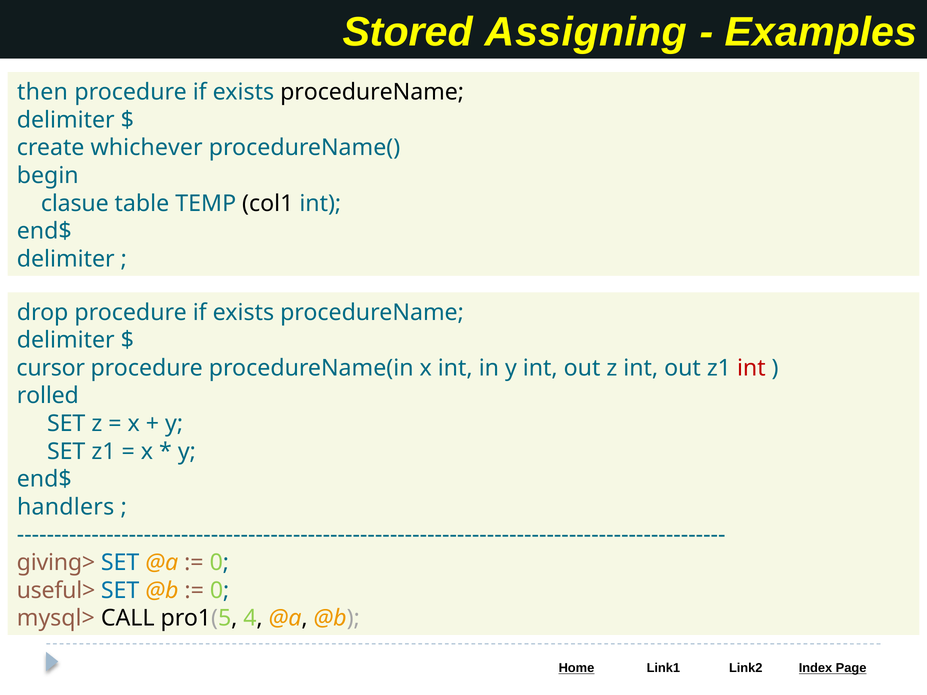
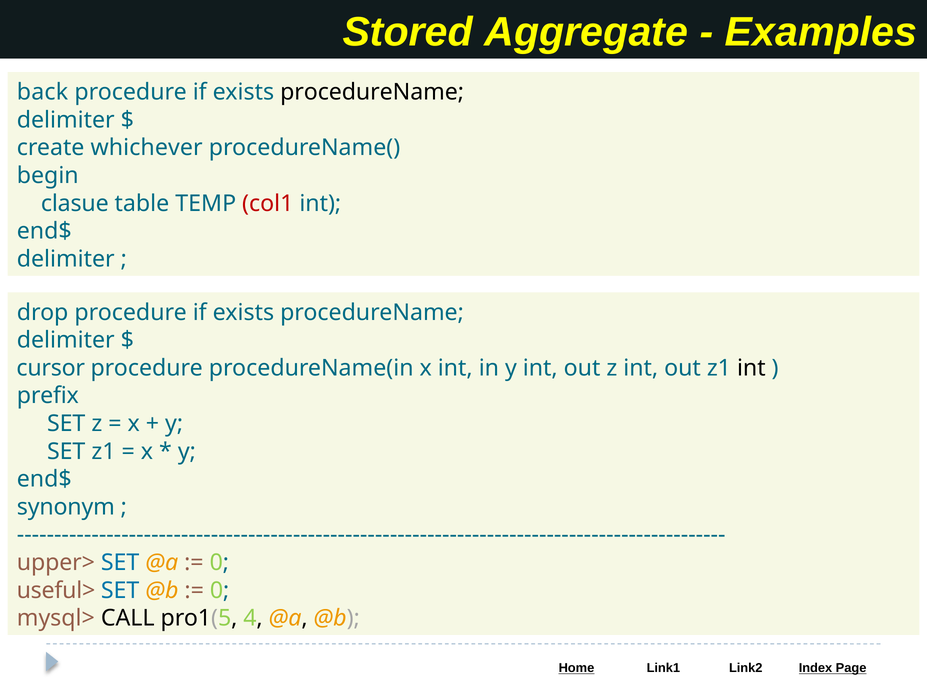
Assigning: Assigning -> Aggregate (586, 32)
then: then -> back (43, 92)
col1 colour: black -> red (268, 203)
int colour: red -> black (751, 368)
rolled: rolled -> prefix (48, 396)
handlers: handlers -> synonym (66, 507)
giving>: giving> -> upper> (56, 563)
